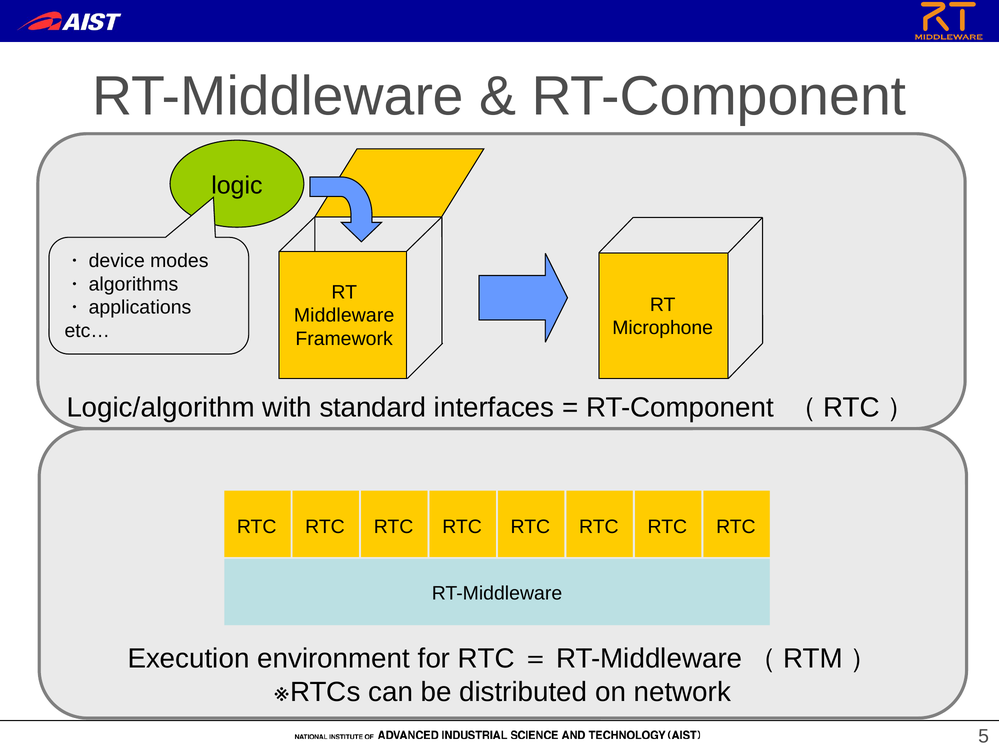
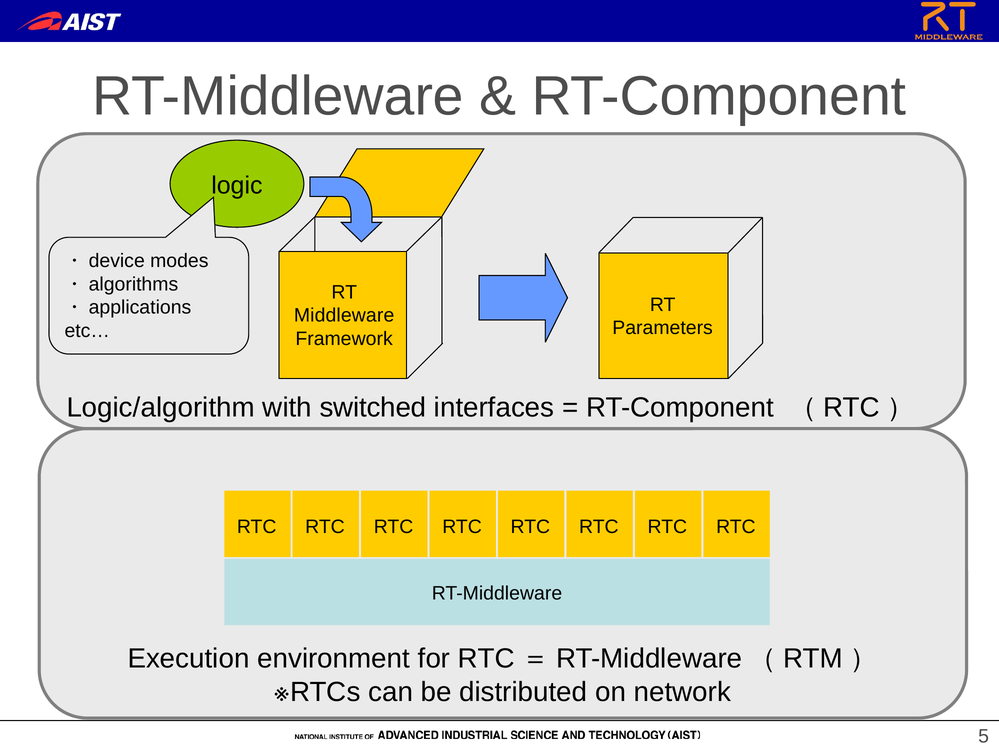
Microphone: Microphone -> Parameters (663, 328)
standard: standard -> switched (373, 408)
